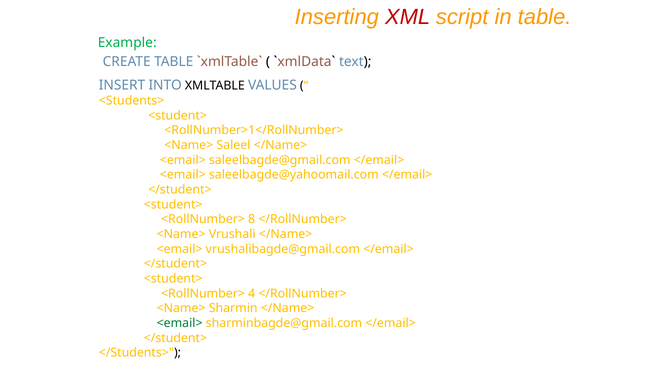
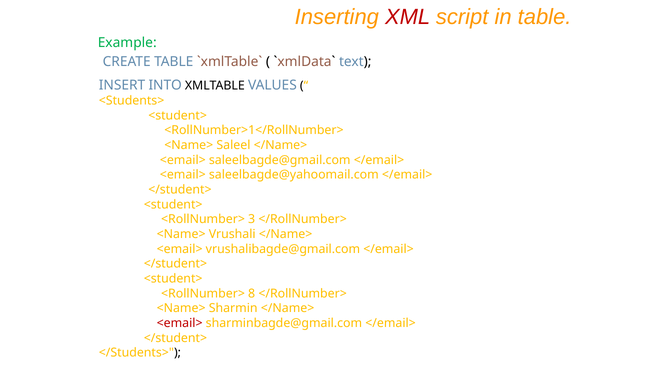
8: 8 -> 3 (252, 219)
4: 4 -> 8 (252, 293)
<email> colour: green -> red (180, 323)
